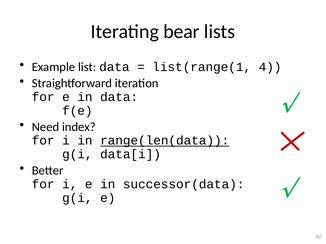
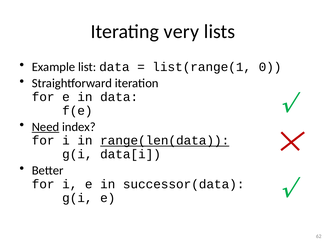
bear: bear -> very (181, 32)
4: 4 -> 0 (270, 67)
Need underline: none -> present (46, 127)
